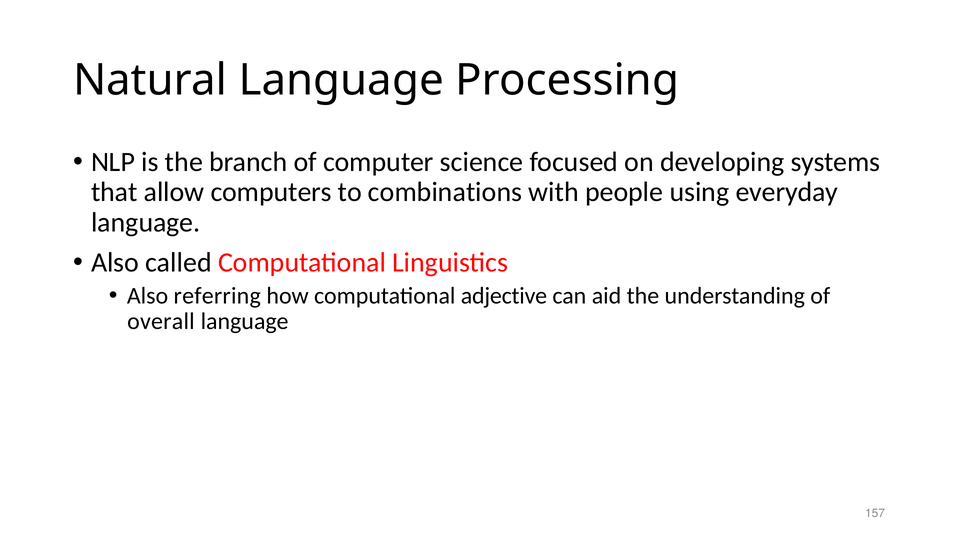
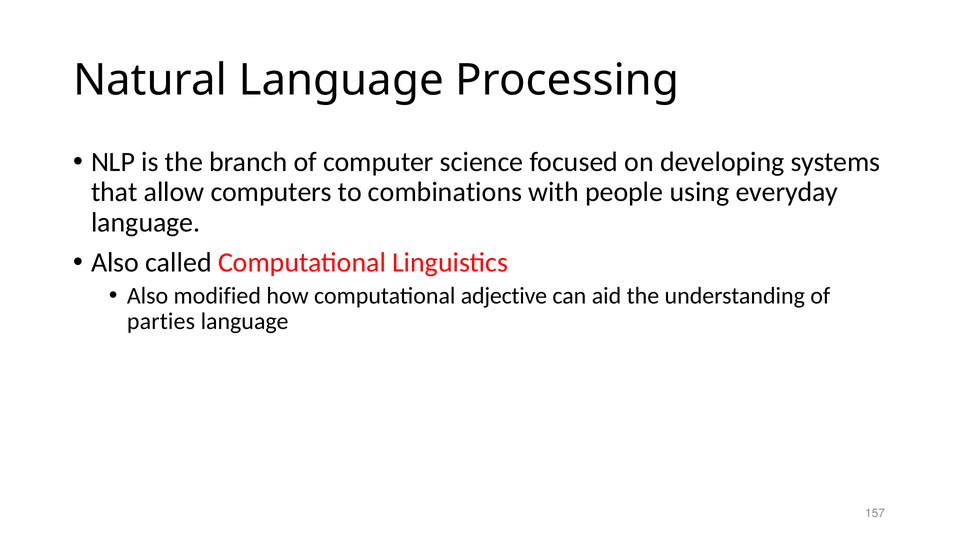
referring: referring -> modified (217, 296)
overall: overall -> parties (161, 321)
